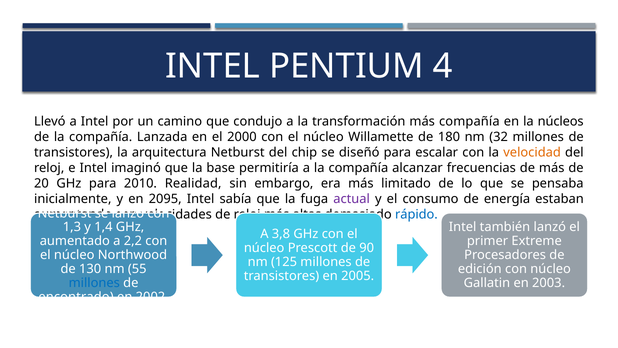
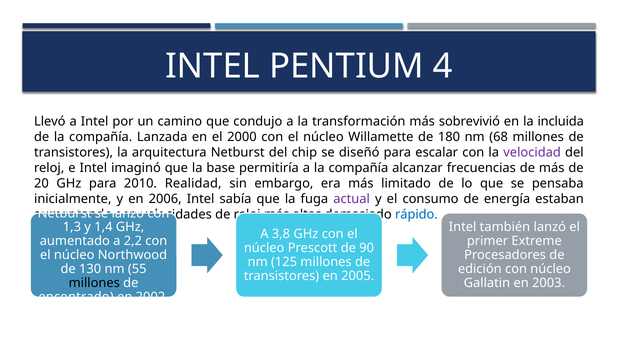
más compañía: compañía -> sobrevivió (469, 121)
núcleos: núcleos -> incluida (561, 121)
32: 32 -> 68 (499, 137)
velocidad colour: orange -> purple (532, 152)
2095: 2095 -> 2006 (165, 199)
millones colour: blue -> black (94, 283)
